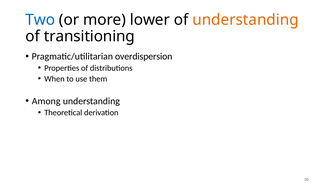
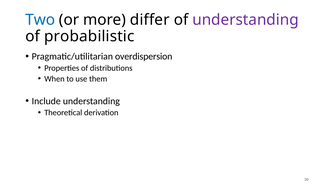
lower: lower -> differ (150, 20)
understanding colour: orange -> purple (246, 20)
transitioning: transitioning -> probabilistic (89, 36)
Among: Among -> Include (46, 101)
